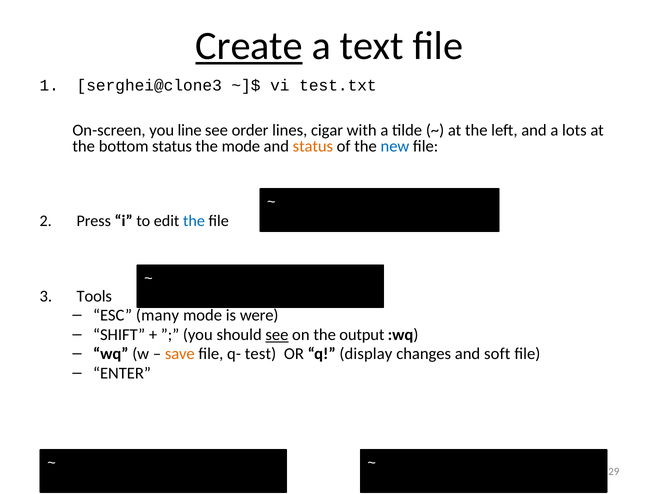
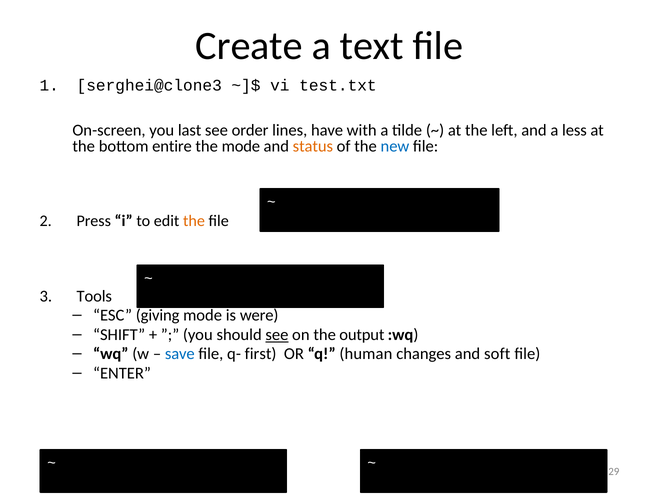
Create underline: present -> none (249, 46)
line: line -> last (190, 130)
cigar: cigar -> have (327, 130)
lots: lots -> less (574, 130)
bottom status: status -> entire (172, 146)
the colour: blue -> orange (194, 221)
many: many -> giving (158, 316)
save colour: orange -> blue (180, 354)
test: test -> first (261, 354)
display: display -> human (366, 354)
